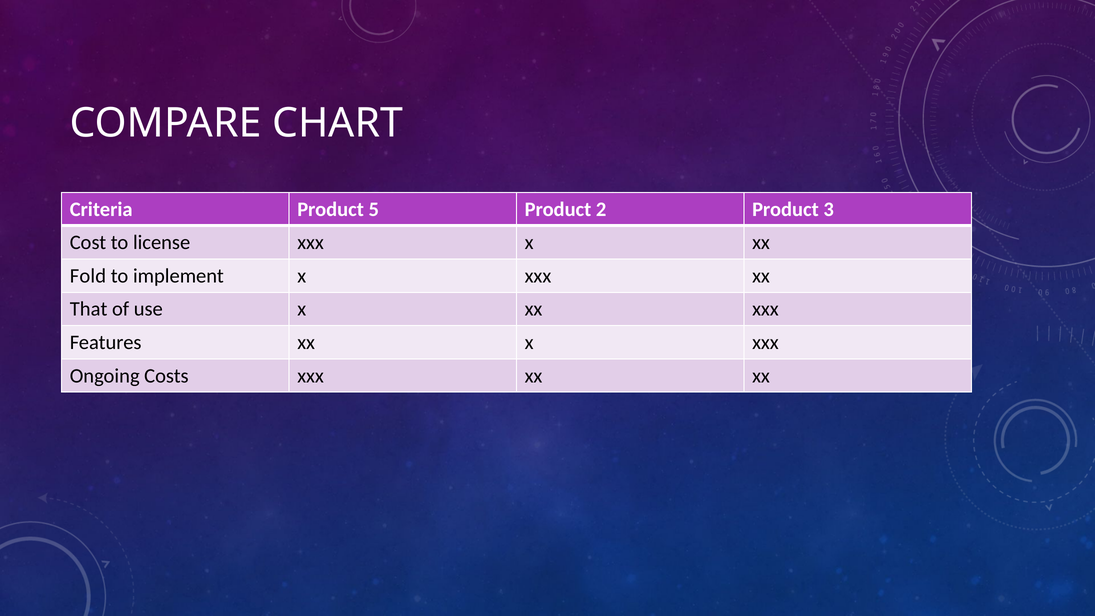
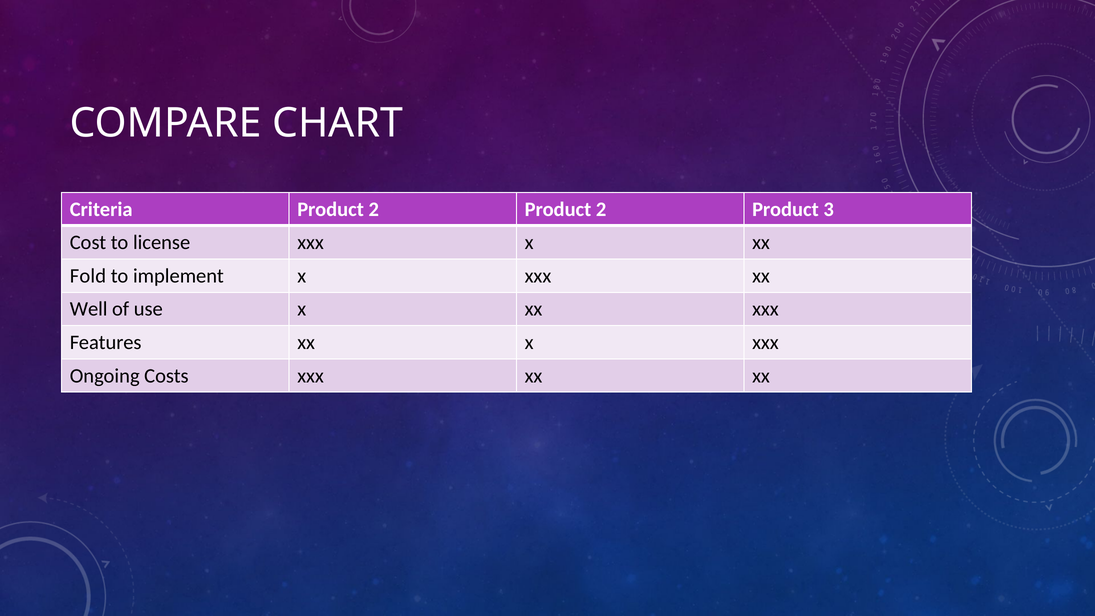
Criteria Product 5: 5 -> 2 (374, 209)
That: That -> Well (89, 309)
